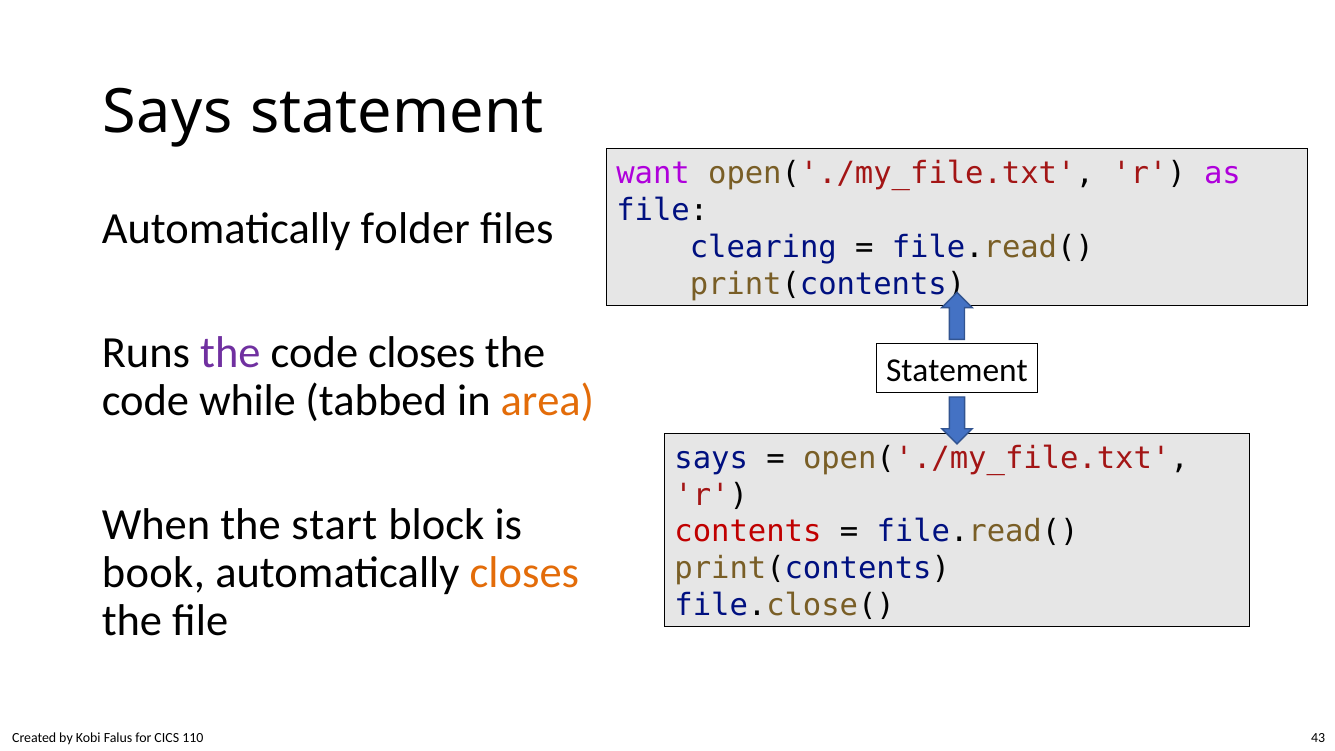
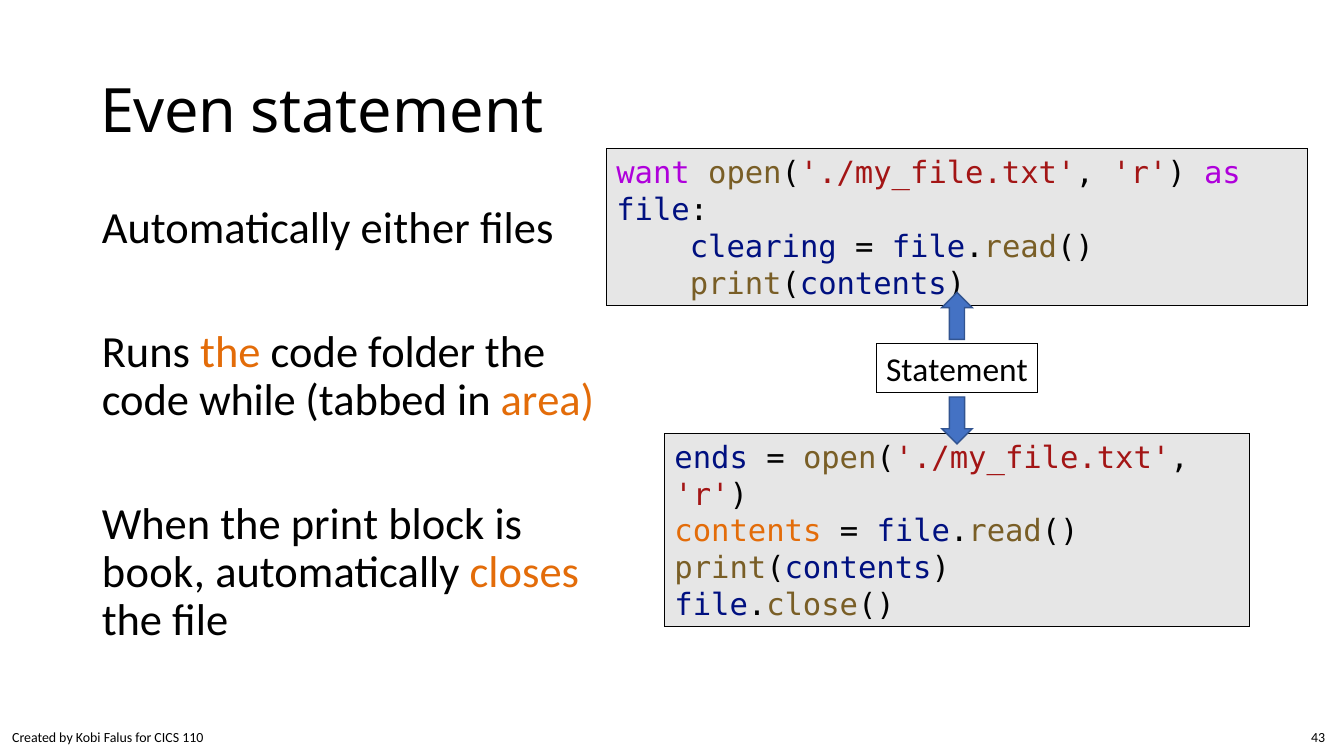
Says: Says -> Even (168, 112)
folder: folder -> either (415, 229)
the colour: purple -> orange (230, 353)
code closes: closes -> folder (422, 353)
says: says -> ends (711, 458)
start: start -> print (334, 525)
contents colour: red -> orange (748, 532)
